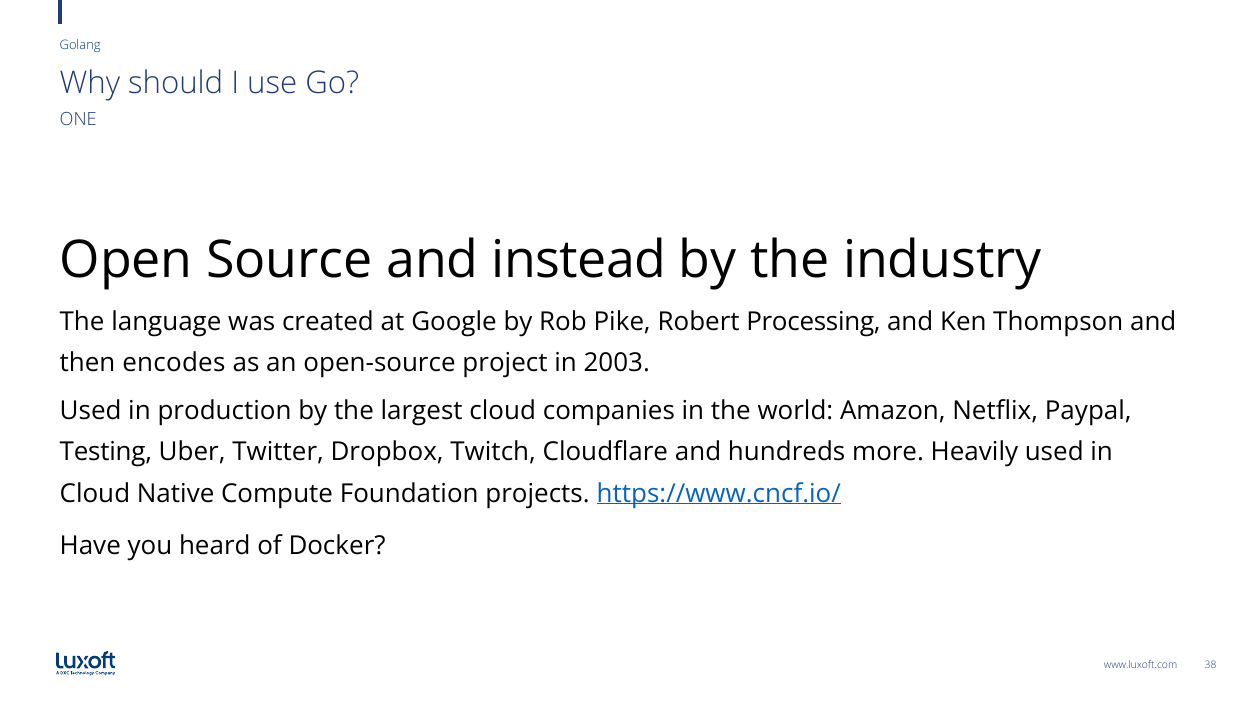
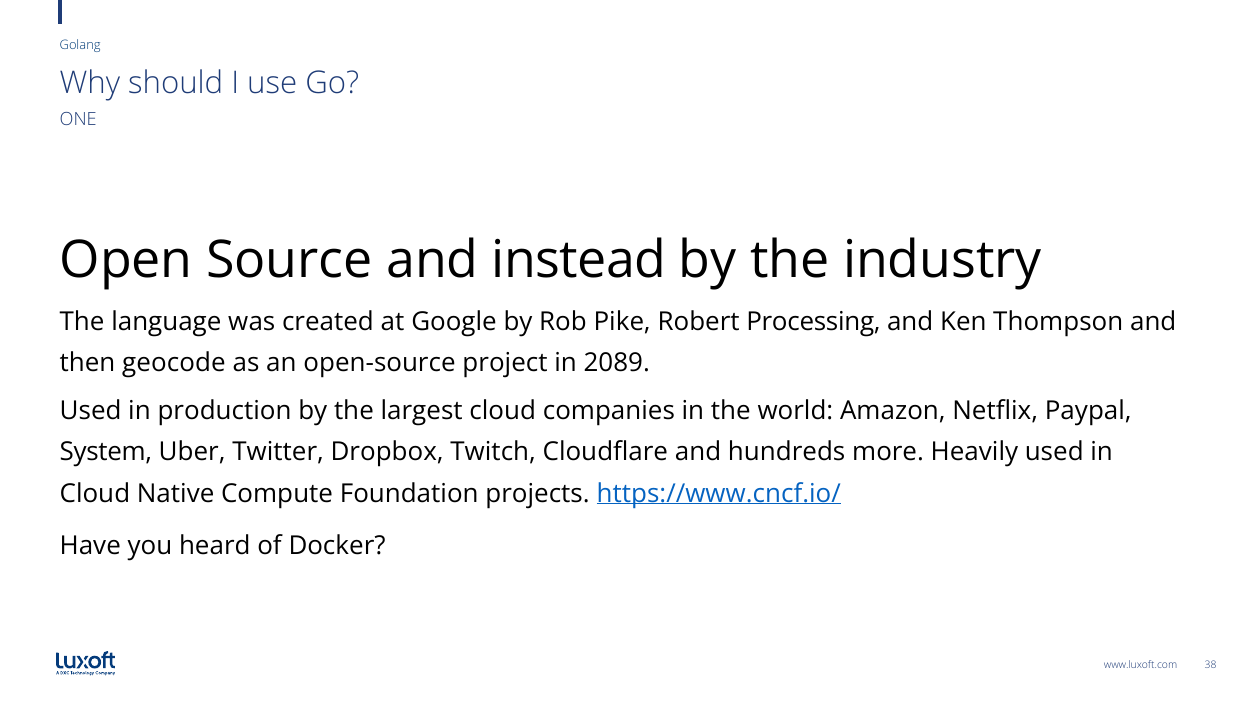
encodes: encodes -> geocode (174, 362)
2003: 2003 -> 2089 (617, 362)
Testing: Testing -> System (106, 451)
